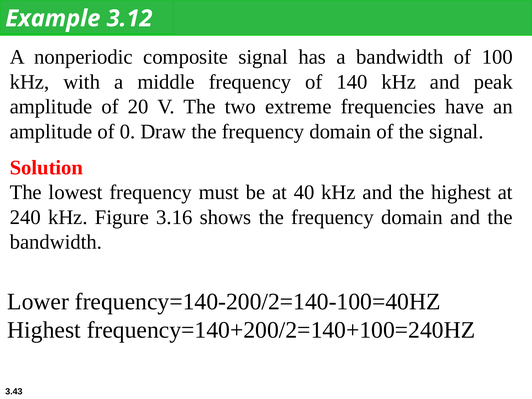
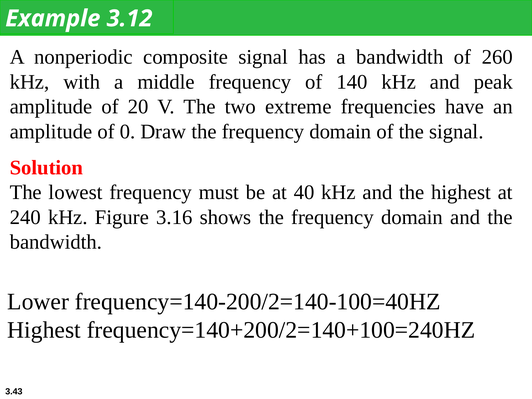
100: 100 -> 260 (497, 57)
